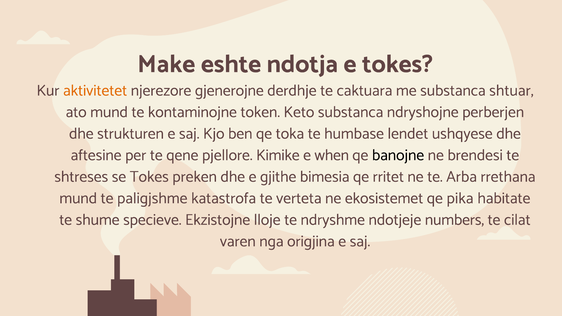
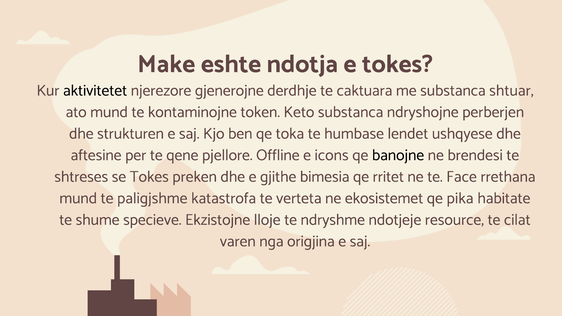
aktivitetet colour: orange -> black (95, 90)
Kimike: Kimike -> Offline (278, 155)
when: when -> icons (332, 155)
Arba: Arba -> Face (462, 177)
numbers: numbers -> resource (454, 220)
